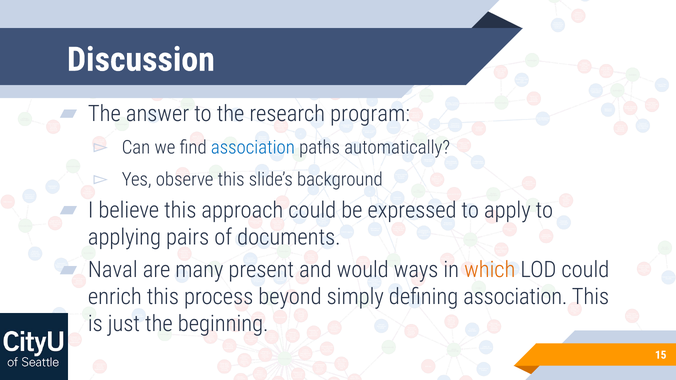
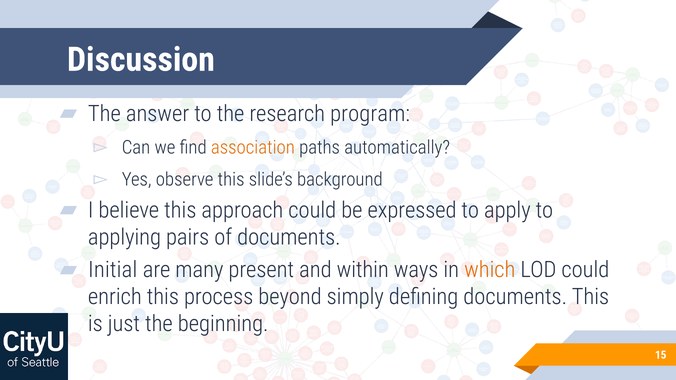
association colour: blue -> orange (253, 148)
Naval: Naval -> Initial (113, 270)
would: would -> within (363, 270)
defining association: association -> documents (515, 297)
